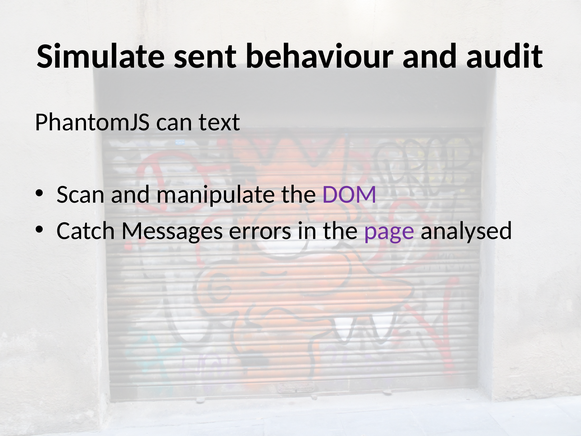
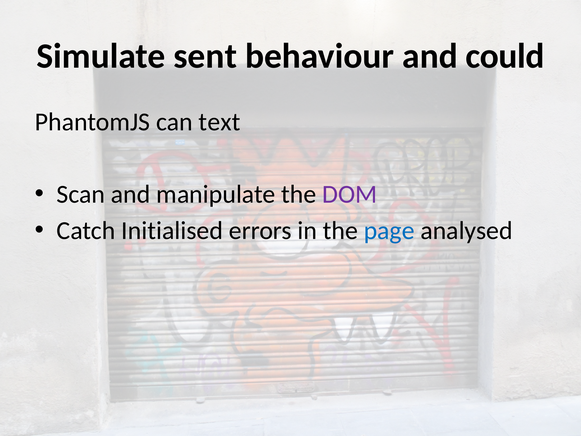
audit: audit -> could (505, 56)
Messages: Messages -> Initialised (172, 230)
page colour: purple -> blue (389, 230)
